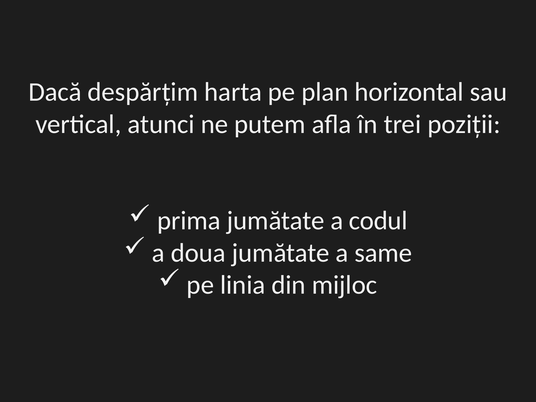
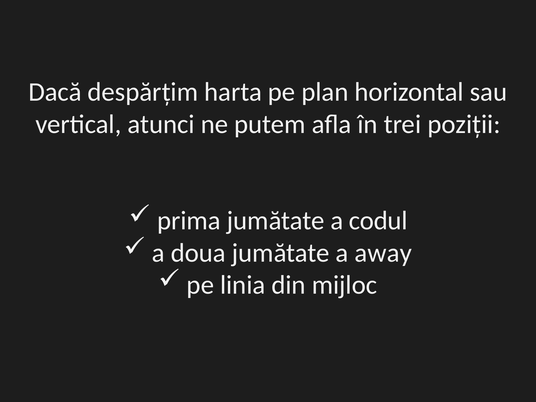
same: same -> away (383, 253)
